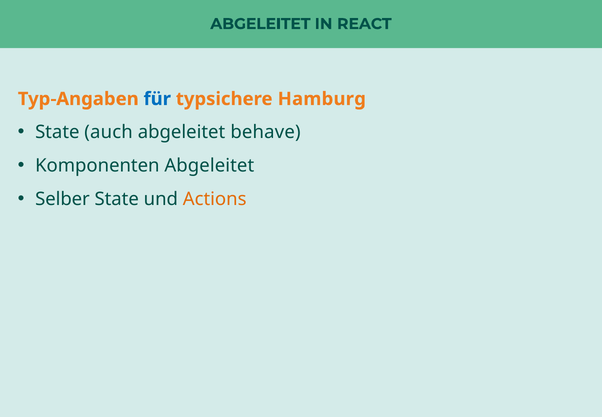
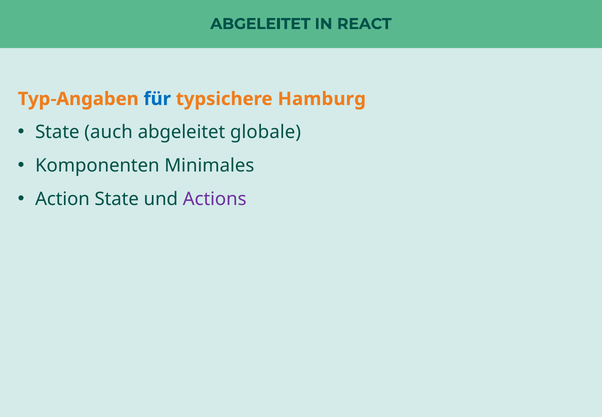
behave: behave -> globale (266, 132)
Komponenten Abgeleitet: Abgeleitet -> Minimales (209, 166)
Selber: Selber -> Action (62, 199)
Actions colour: orange -> purple (215, 199)
